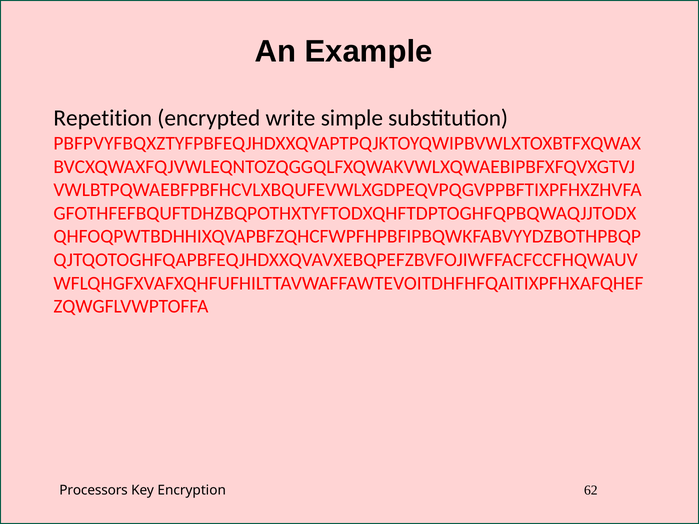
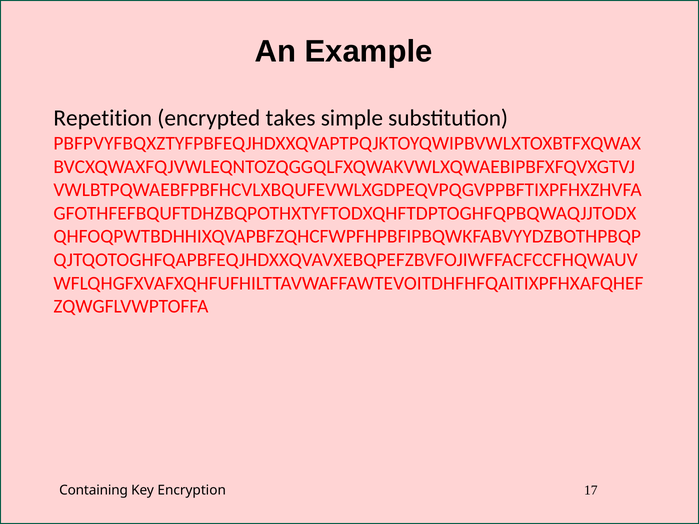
write: write -> takes (291, 118)
Processors: Processors -> Containing (94, 490)
62: 62 -> 17 (591, 490)
